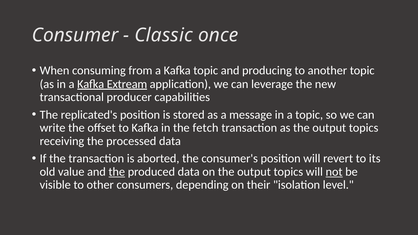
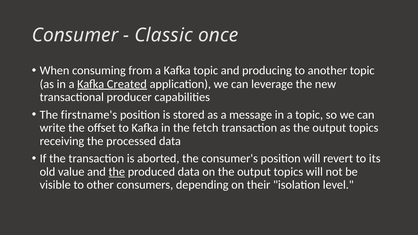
Extream: Extream -> Created (127, 84)
replicated's: replicated's -> firstname's (89, 115)
not underline: present -> none (334, 172)
